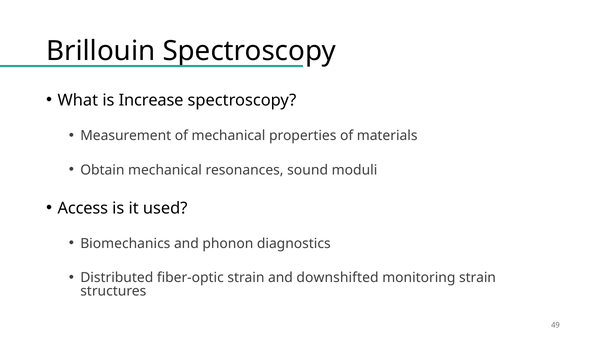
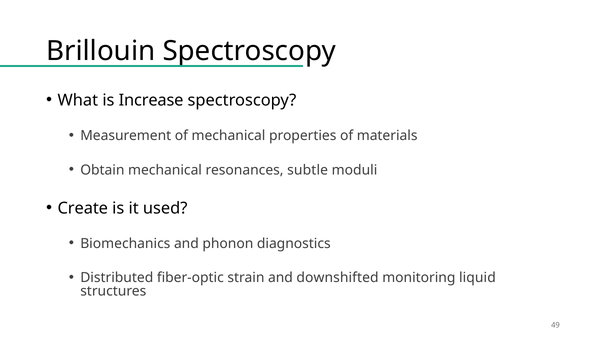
sound: sound -> subtle (308, 170)
Access: Access -> Create (83, 208)
monitoring strain: strain -> liquid (477, 278)
